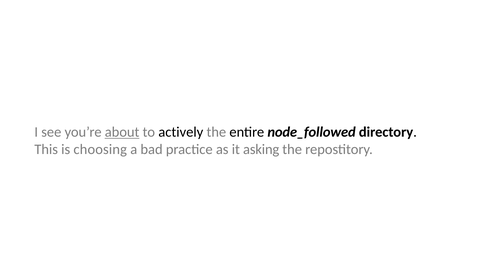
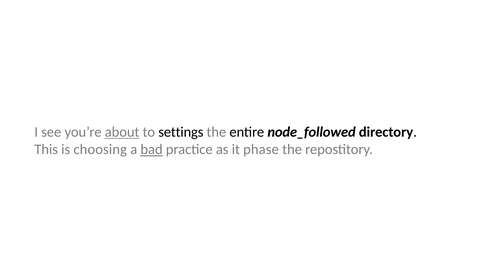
actively: actively -> settings (181, 132)
bad underline: none -> present (152, 149)
asking: asking -> phase (261, 149)
